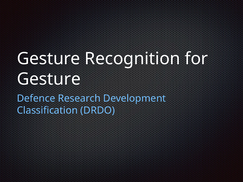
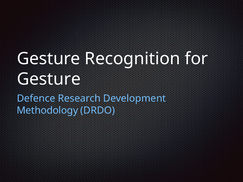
Classification: Classification -> Methodology (47, 110)
